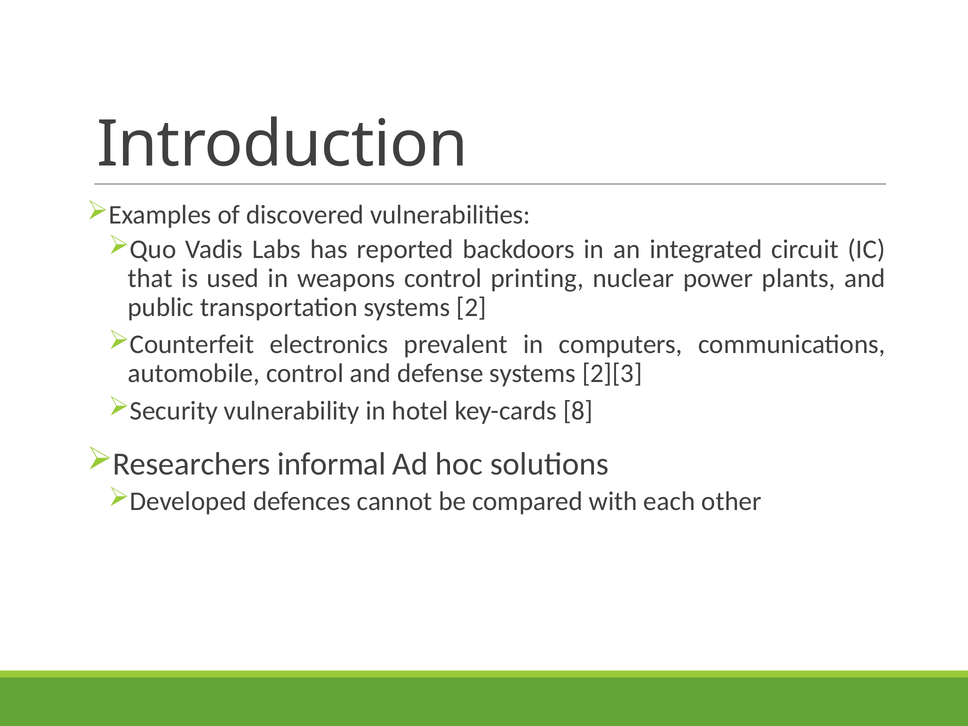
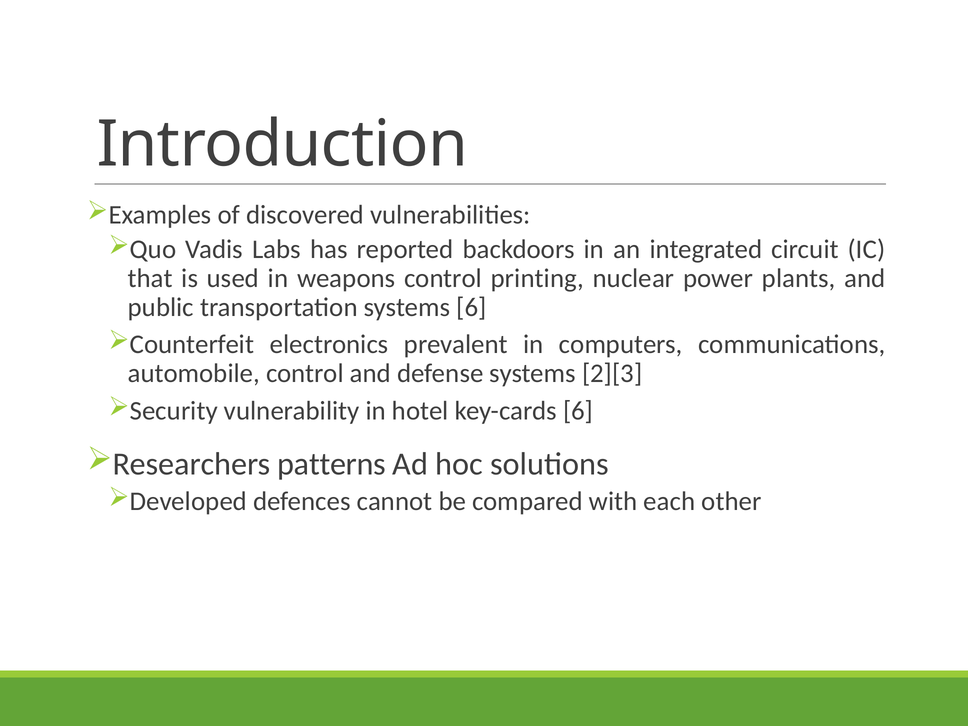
systems 2: 2 -> 6 (471, 307)
key-cards 8: 8 -> 6 (578, 411)
informal: informal -> patterns (332, 464)
